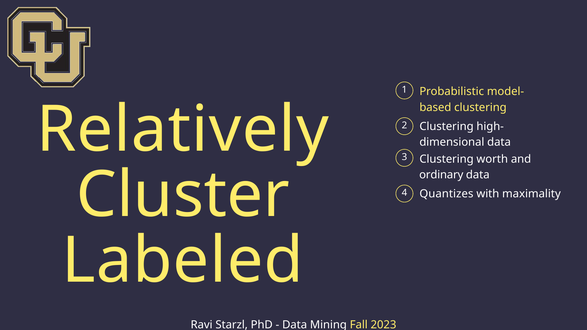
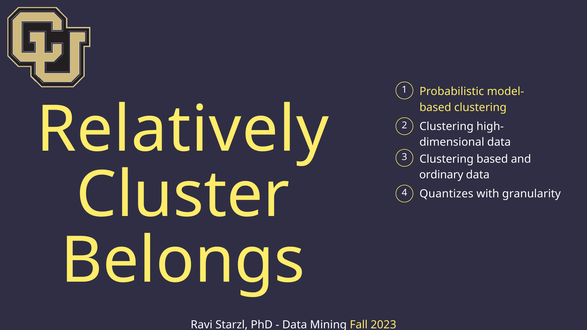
Clustering worth: worth -> based (492, 159)
maximality: maximality -> granularity (531, 194)
Labeled: Labeled -> Belongs (183, 261)
